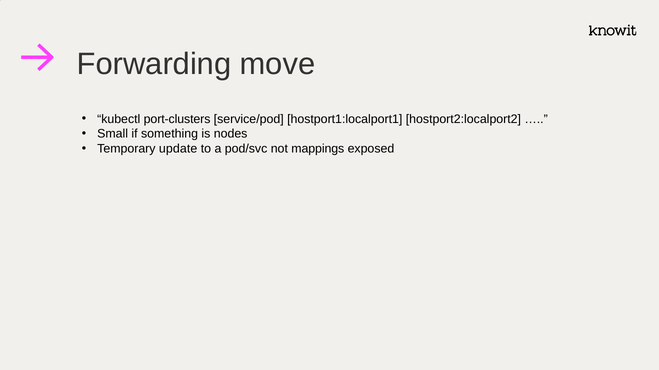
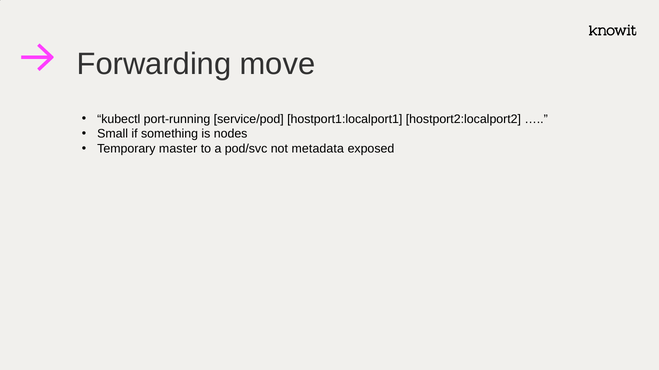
port-clusters: port-clusters -> port-running (177, 119)
update: update -> master (178, 149)
mappings: mappings -> metadata (318, 149)
